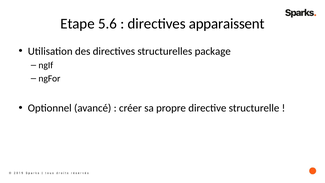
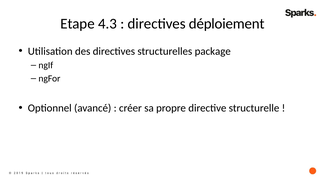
5.6: 5.6 -> 4.3 (107, 24)
apparaissent: apparaissent -> déploiement (227, 24)
